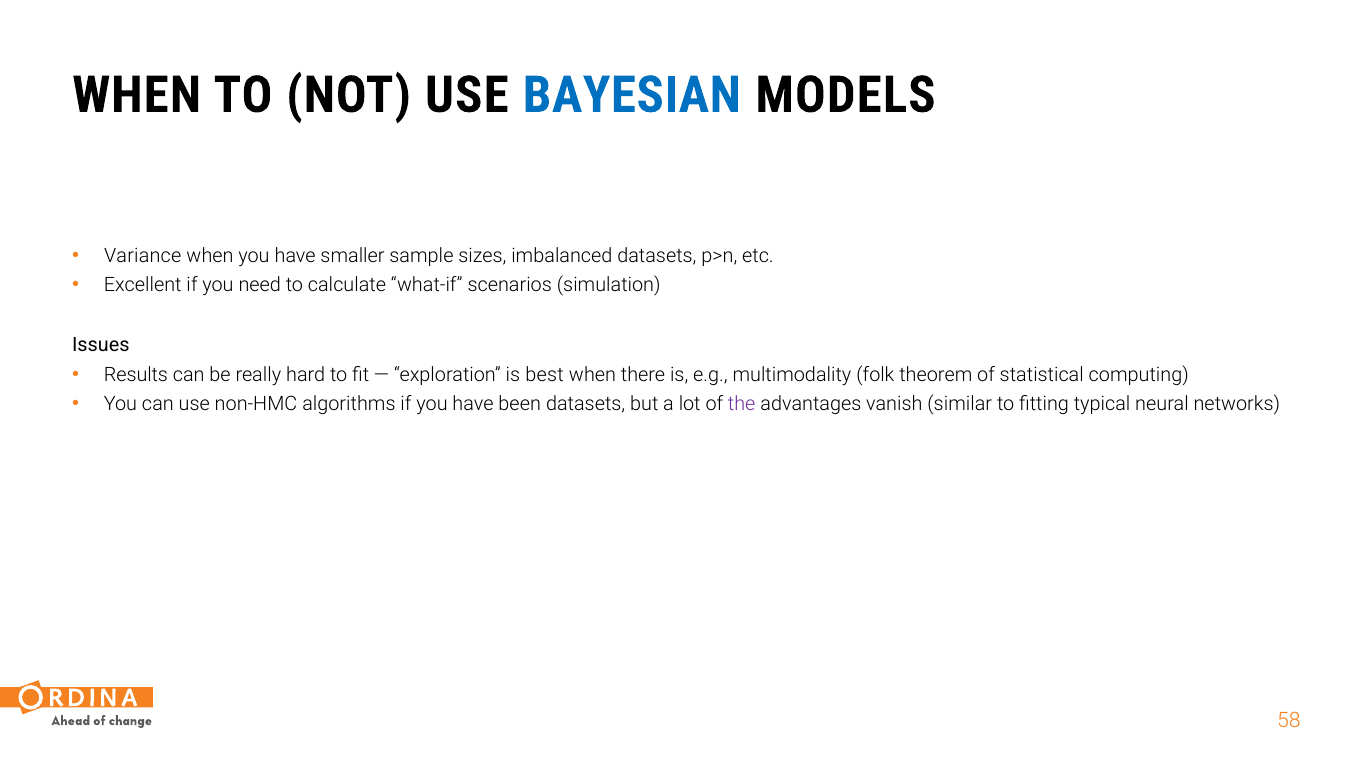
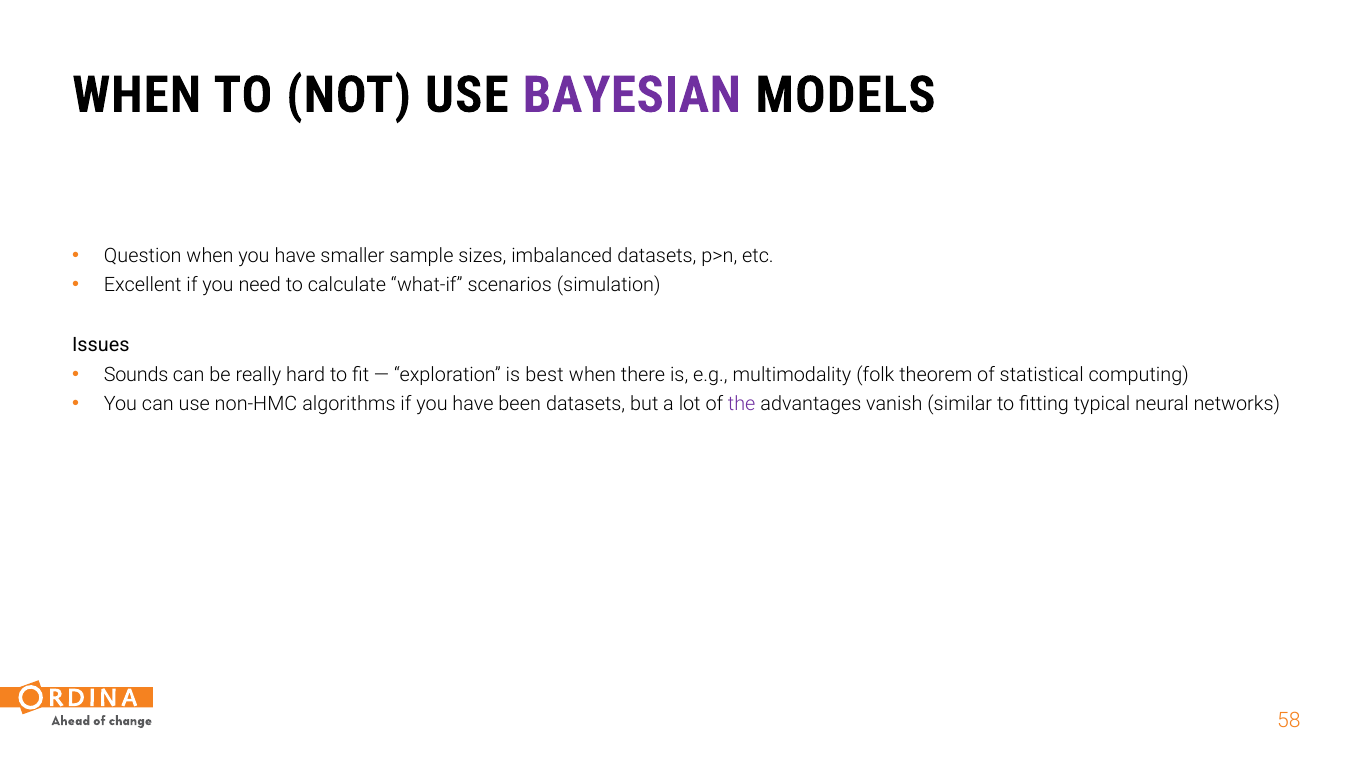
BAYESIAN colour: blue -> purple (632, 95)
Variance: Variance -> Question (143, 256)
Results: Results -> Sounds (136, 375)
